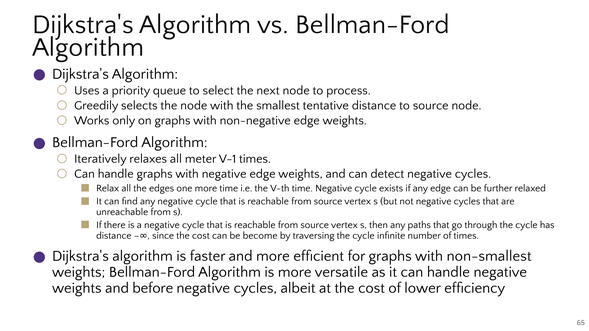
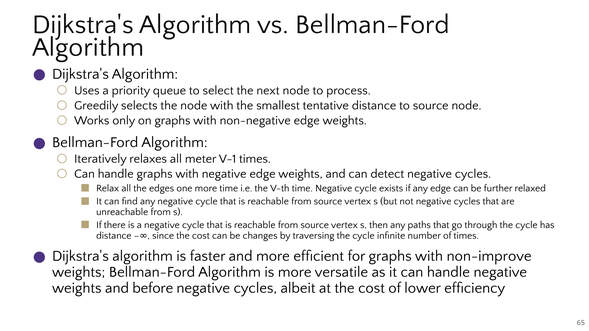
become: become -> changes (260, 236)
non-smallest: non-smallest -> non-improve (489, 256)
